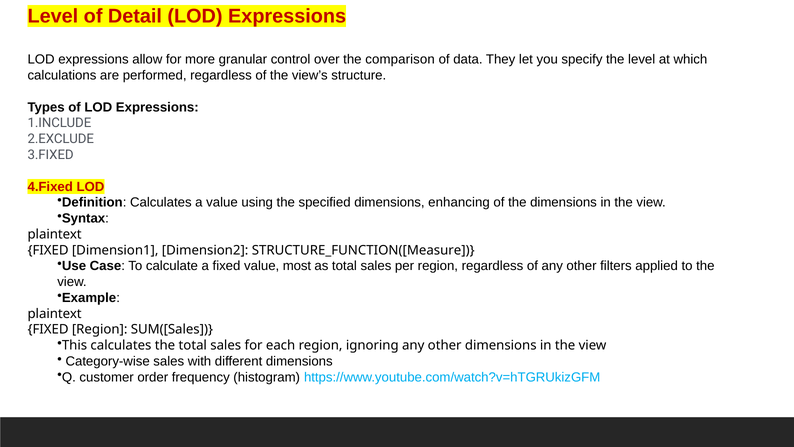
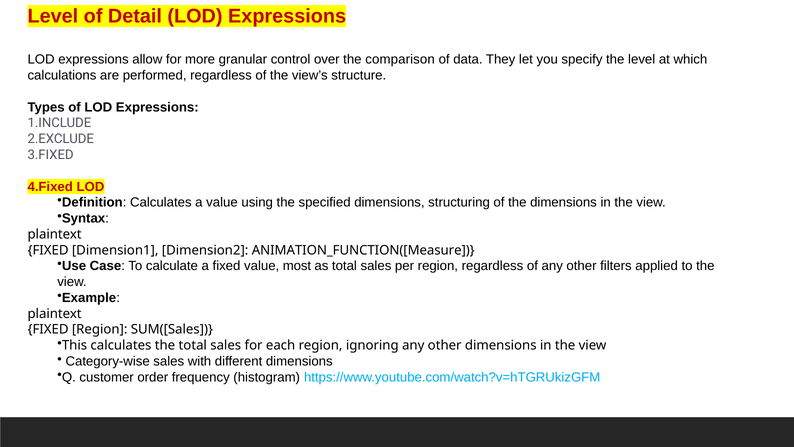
enhancing: enhancing -> structuring (459, 202)
STRUCTURE_FUNCTION([Measure: STRUCTURE_FUNCTION([Measure -> ANIMATION_FUNCTION([Measure (363, 250)
